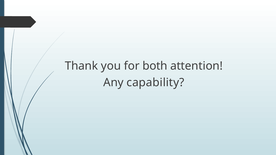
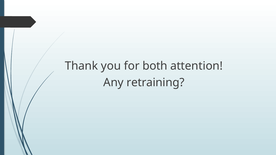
capability: capability -> retraining (156, 83)
